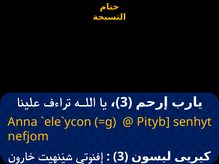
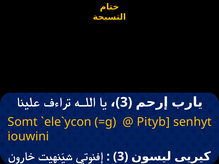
Anna: Anna -> Somt (23, 122)
nefjom: nefjom -> iouwini (28, 137)
